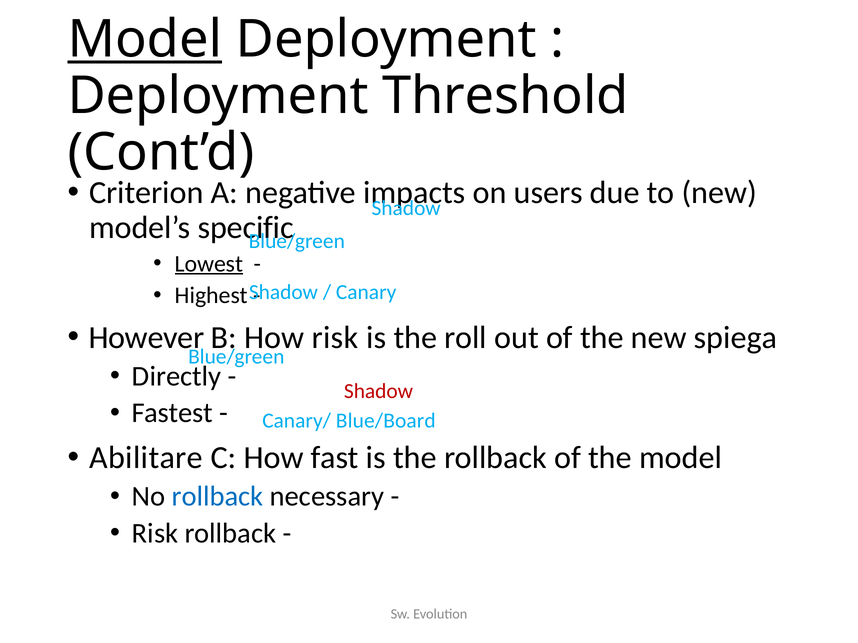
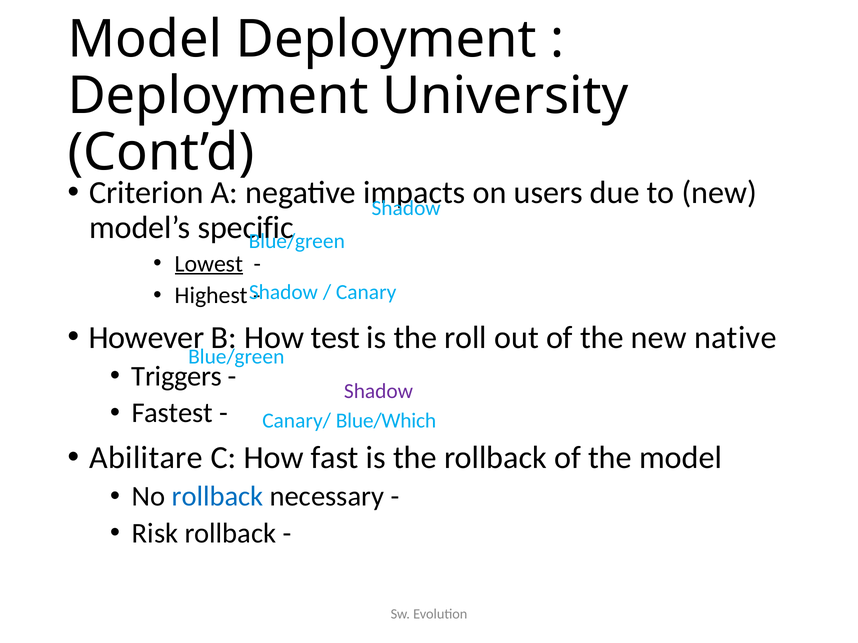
Model underline: present -> none (145, 39)
Threshold: Threshold -> University (505, 96)
How risk: risk -> test (335, 338)
spiega: spiega -> native (735, 338)
Directly: Directly -> Triggers (177, 376)
Shadow colour: red -> purple (378, 391)
Blue/Board: Blue/Board -> Blue/Which (386, 421)
